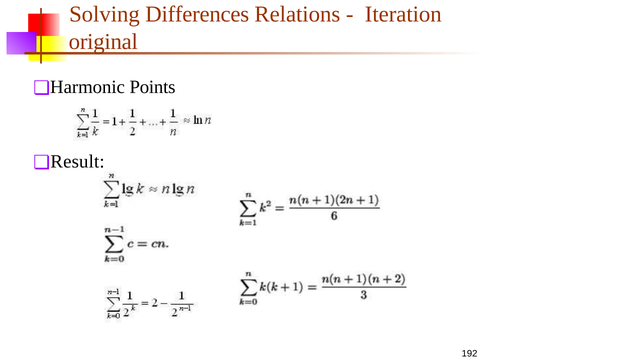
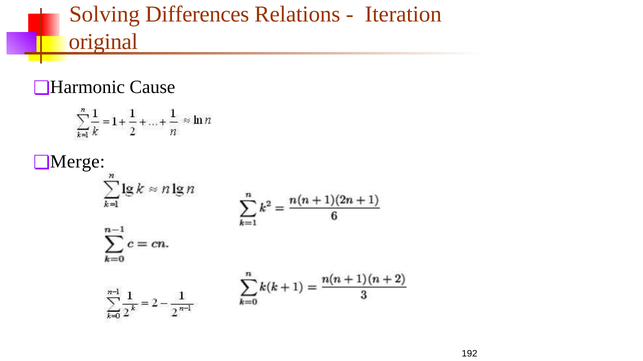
Points: Points -> Cause (152, 87)
Result: Result -> Merge (78, 162)
